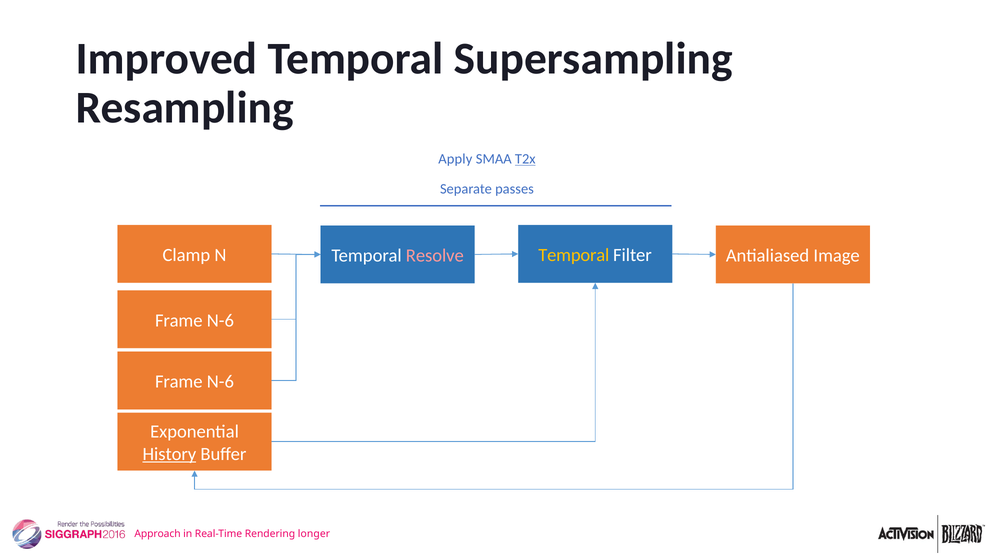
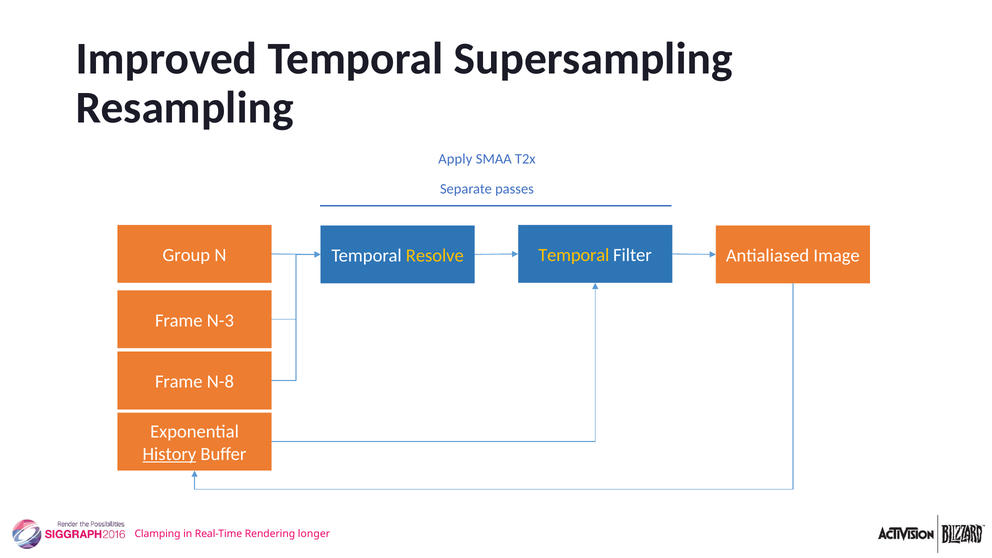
T2x underline: present -> none (525, 159)
Clamp: Clamp -> Group (186, 255)
Resolve colour: pink -> yellow (435, 256)
N-6: N-6 -> N-3 (220, 321)
N-6: N-6 -> N-8 (220, 382)
Approach: Approach -> Clamping (158, 534)
